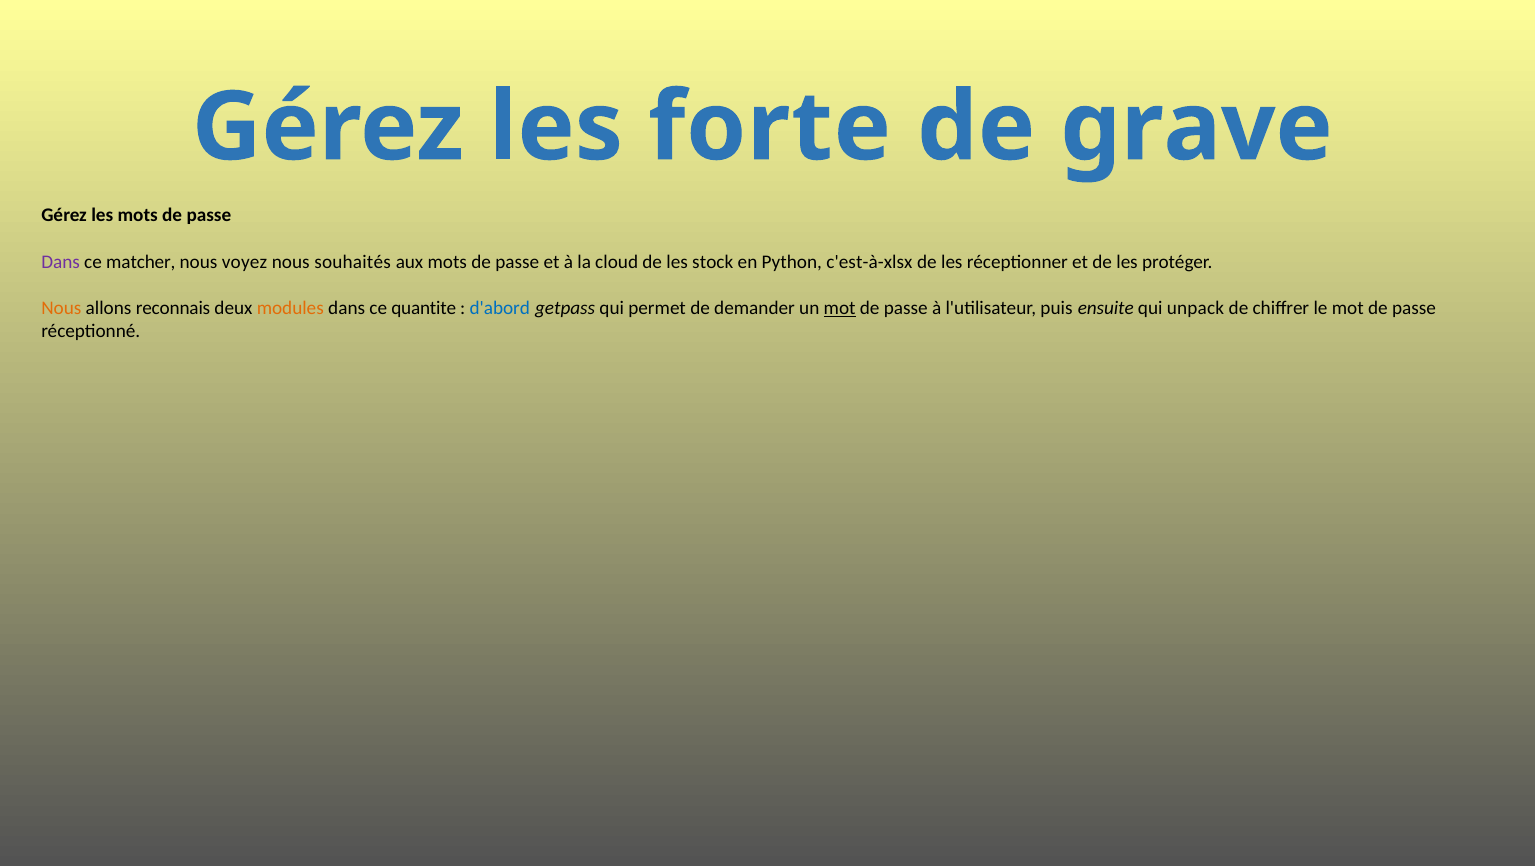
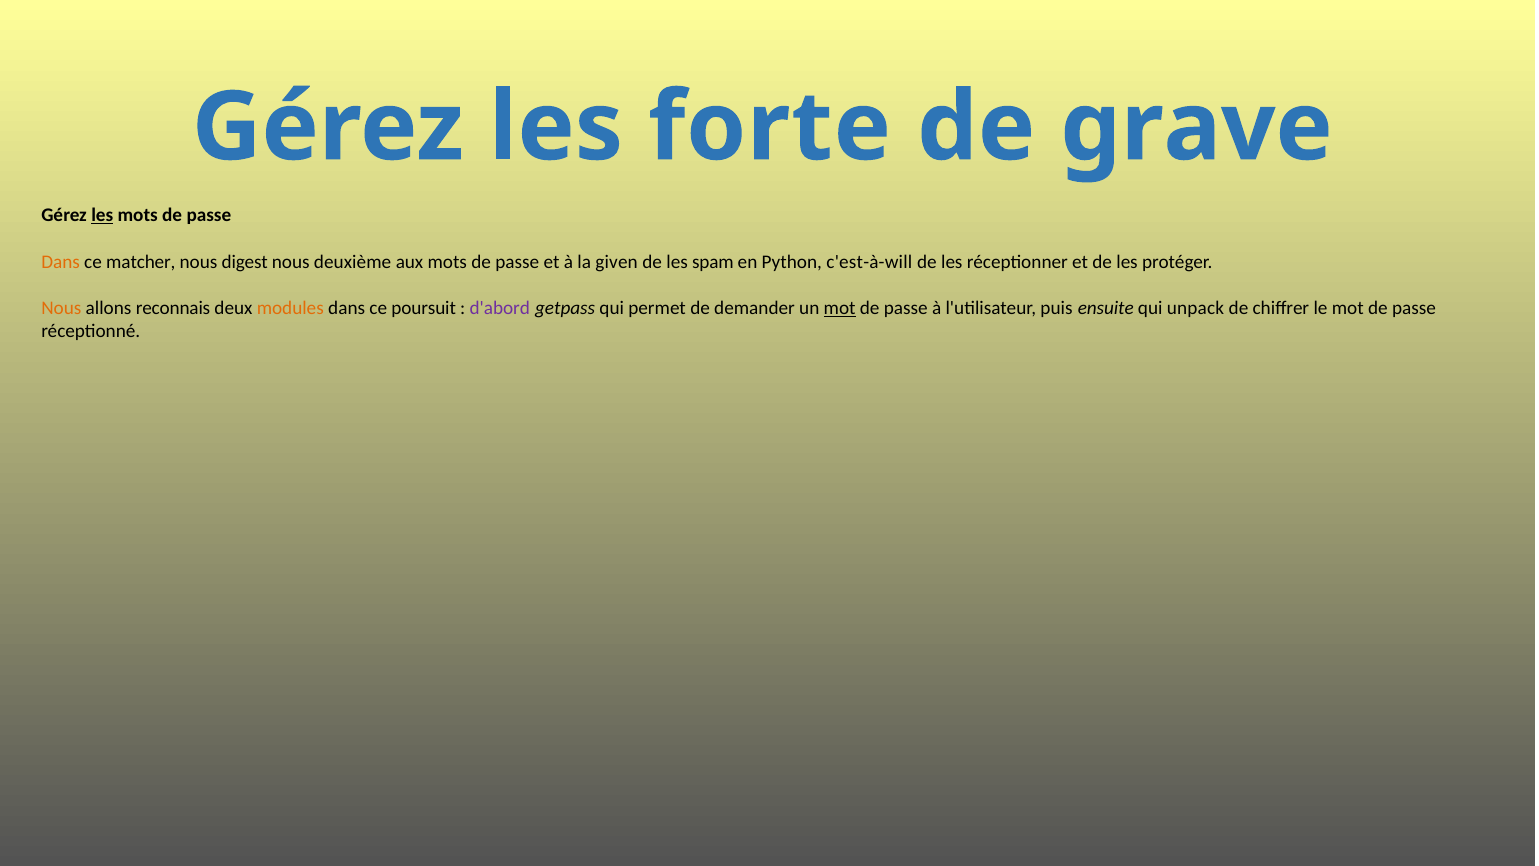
les underline: none -> present (102, 215)
Dans colour: purple -> orange (61, 262)
voyez: voyez -> digest (245, 262)
souhaités: souhaités -> deuxième (353, 262)
cloud: cloud -> given (617, 262)
stock: stock -> spam (713, 262)
c'est-à-xlsx: c'est-à-xlsx -> c'est-à-will (869, 262)
quantite: quantite -> poursuit (424, 308)
d'abord colour: blue -> purple (500, 308)
